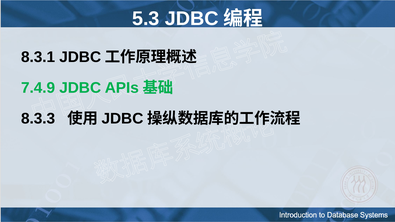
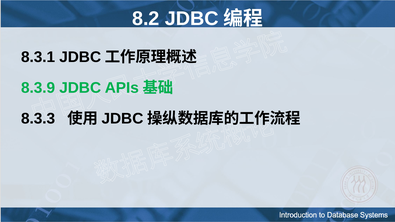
5.3: 5.3 -> 8.2 (146, 19)
7.4.9: 7.4.9 -> 8.3.9 (38, 88)
